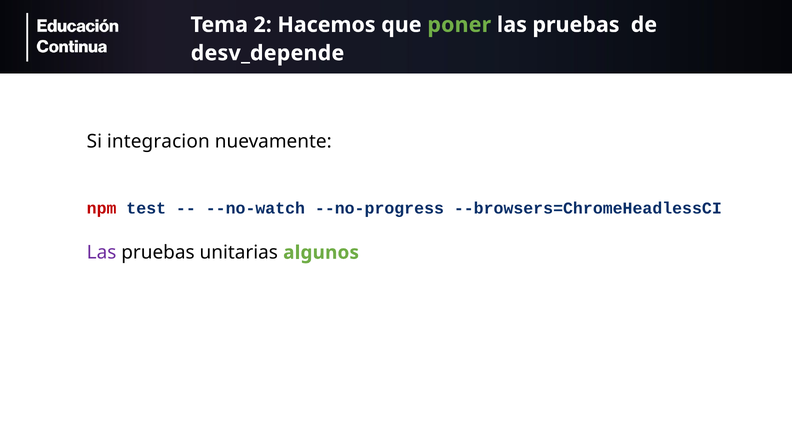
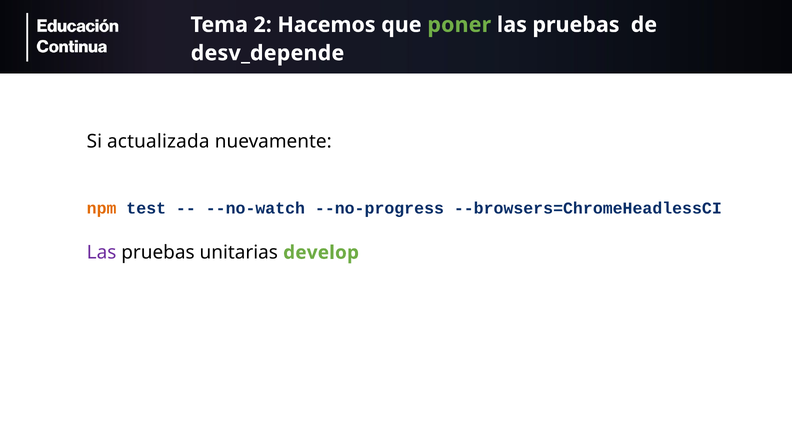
integracion: integracion -> actualizada (158, 141)
npm colour: red -> orange (102, 208)
algunos: algunos -> develop (321, 252)
